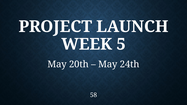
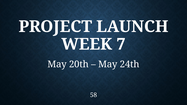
5: 5 -> 7 (121, 44)
